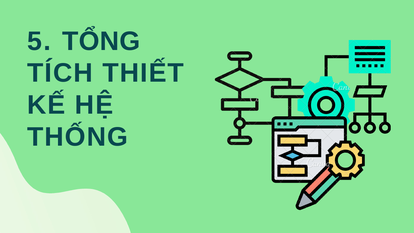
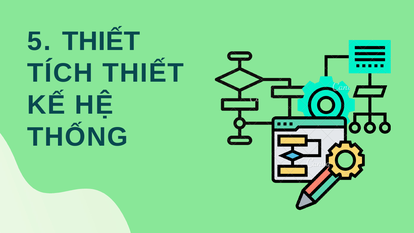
5 TỔNG: TỔNG -> THIẾT (101, 41)
